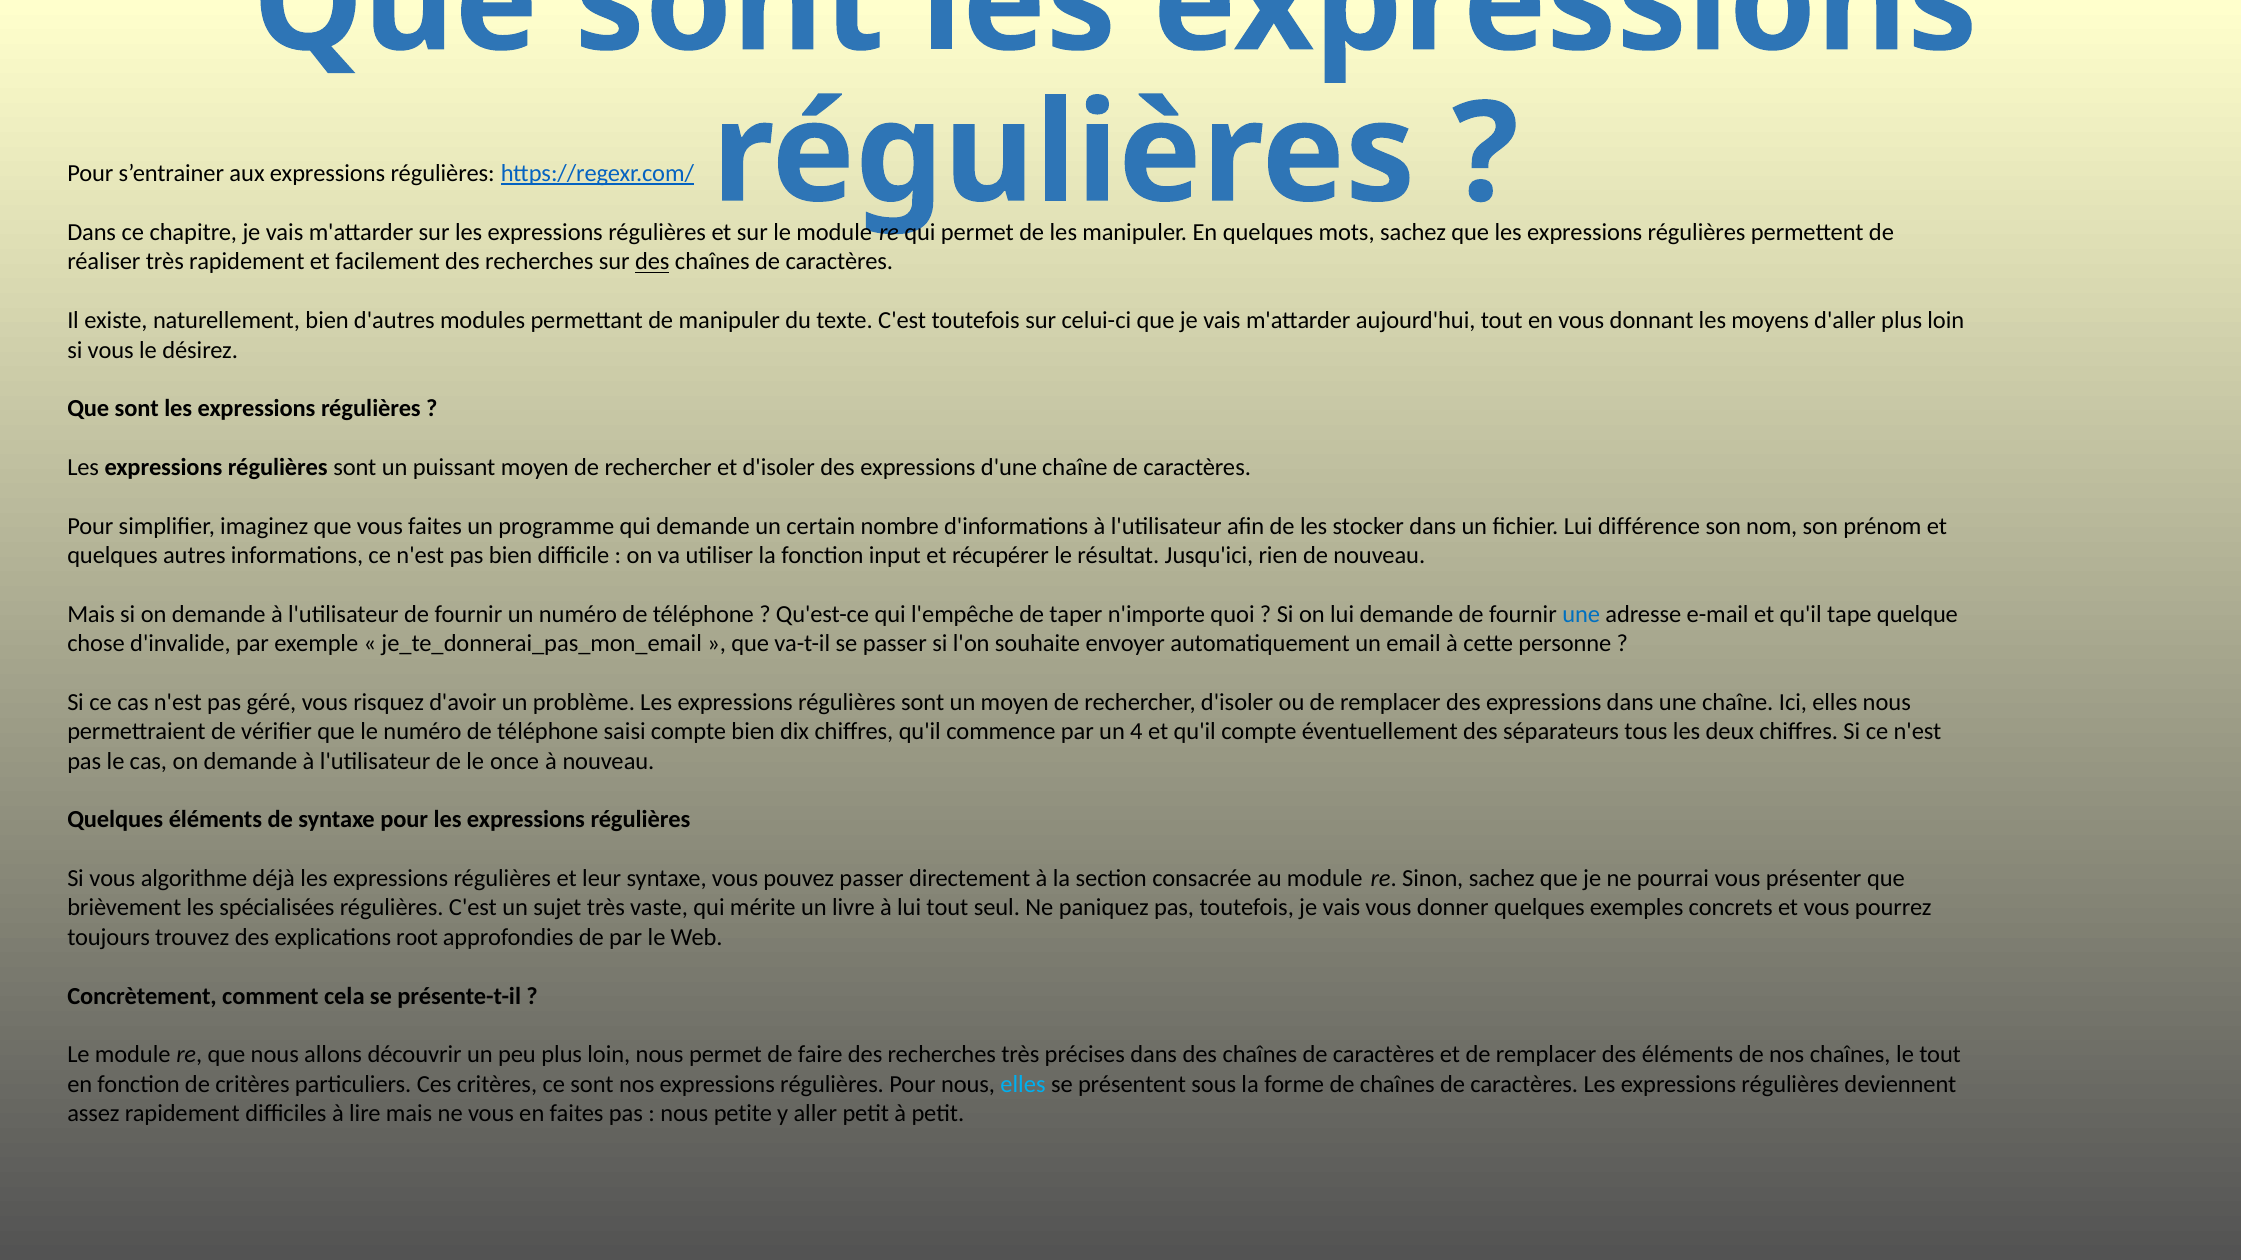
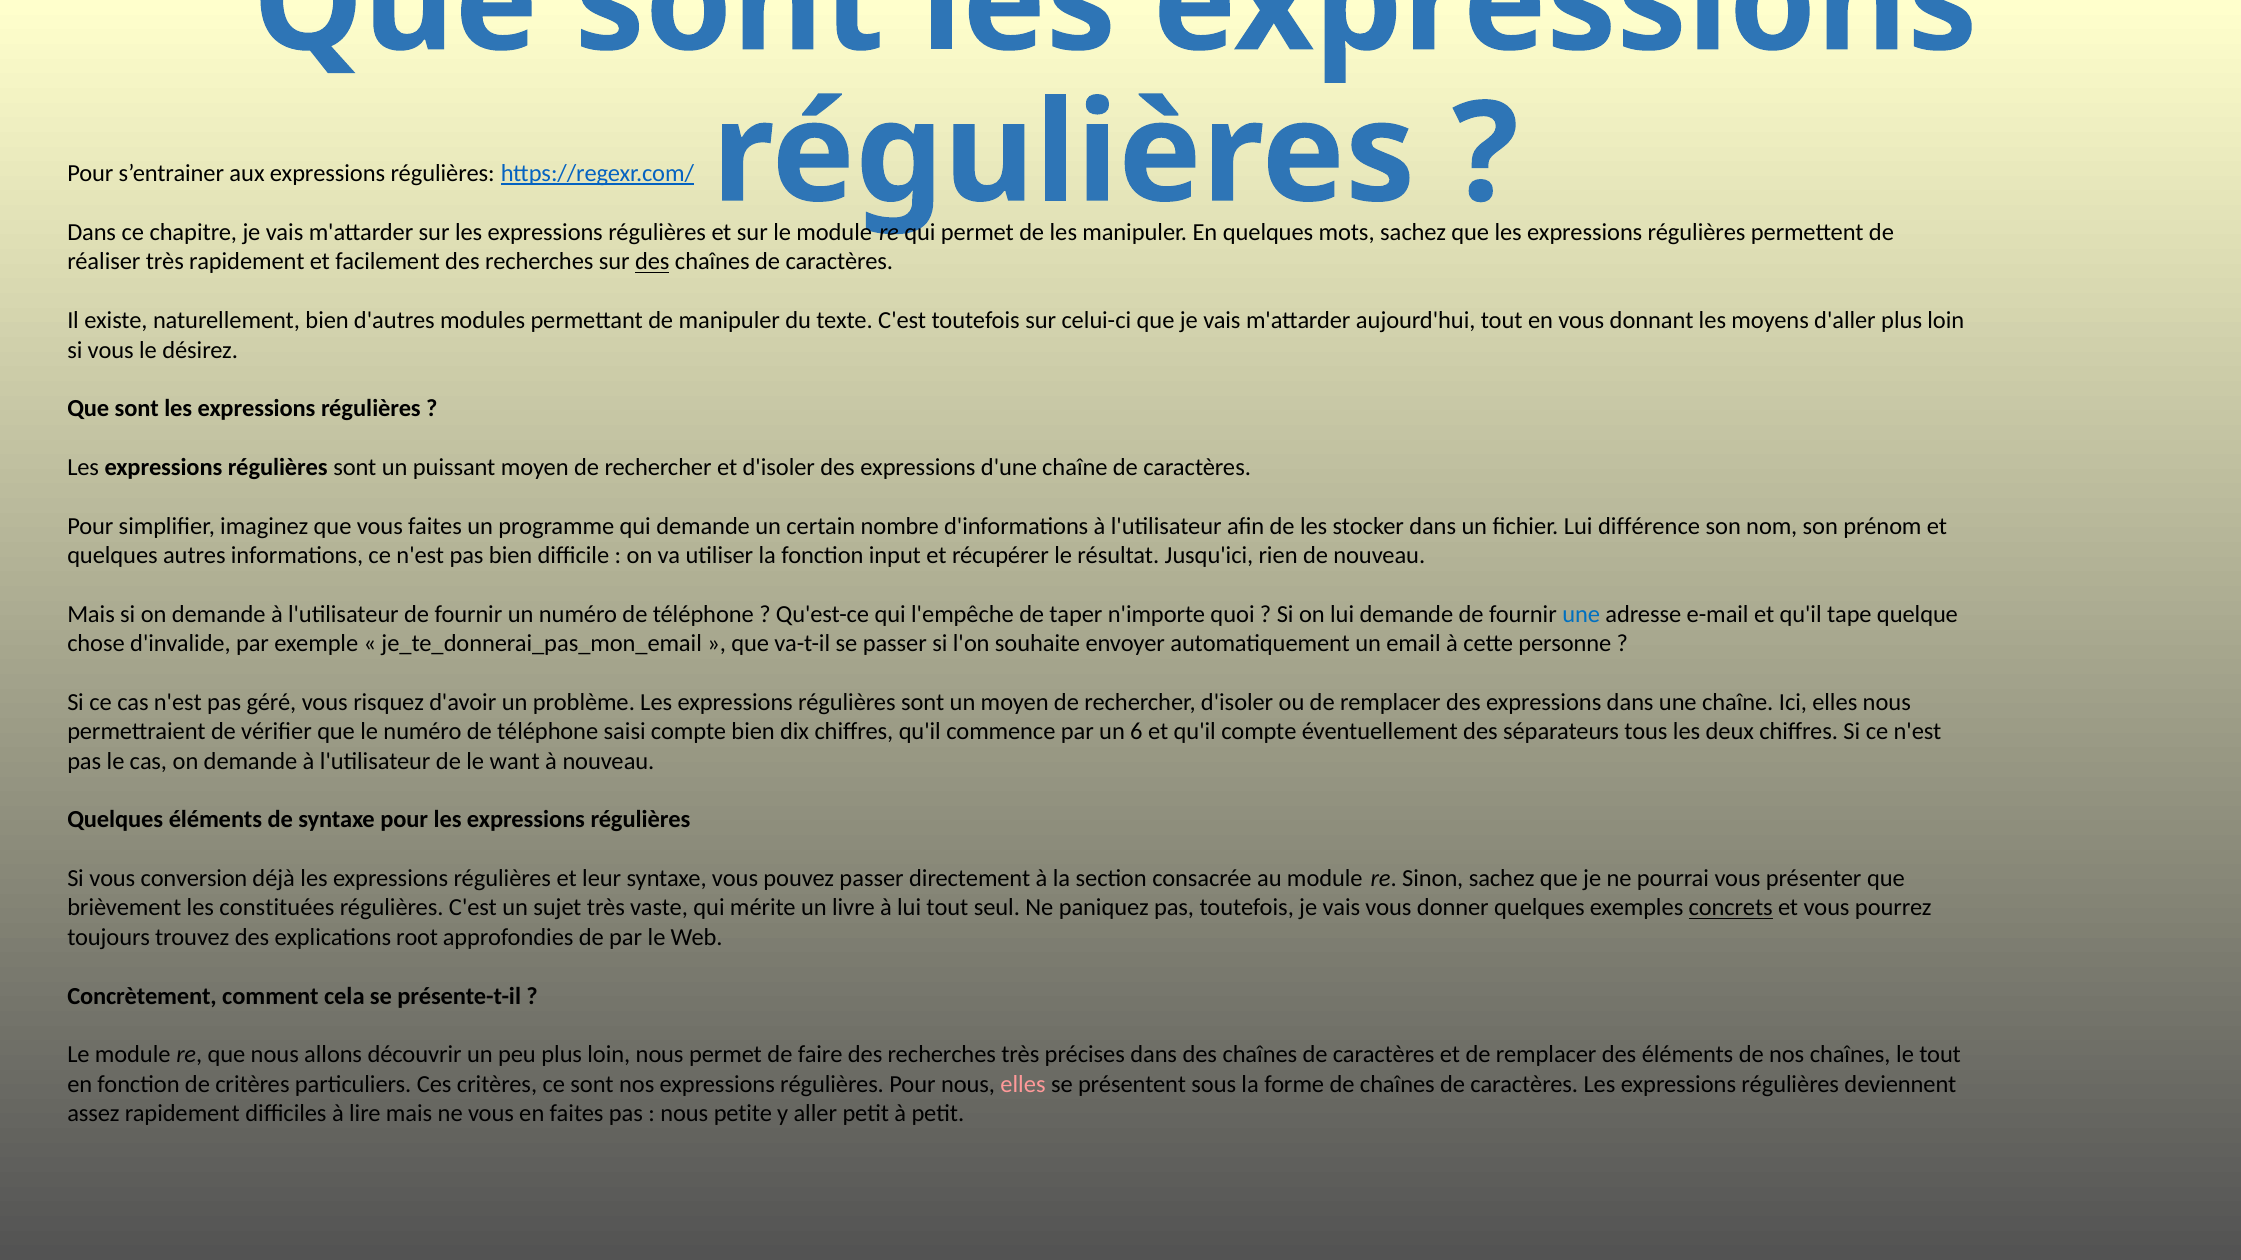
4: 4 -> 6 (1136, 732)
once: once -> want (515, 761)
algorithme: algorithme -> conversion (194, 879)
spécialisées: spécialisées -> constituées (277, 908)
concrets underline: none -> present (1731, 908)
elles colour: light blue -> pink (1023, 1085)
